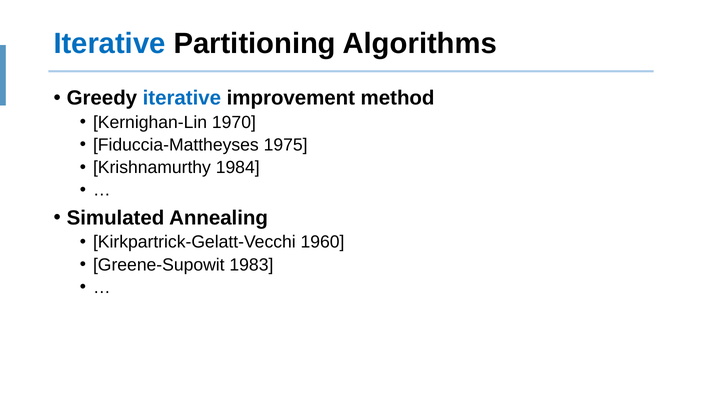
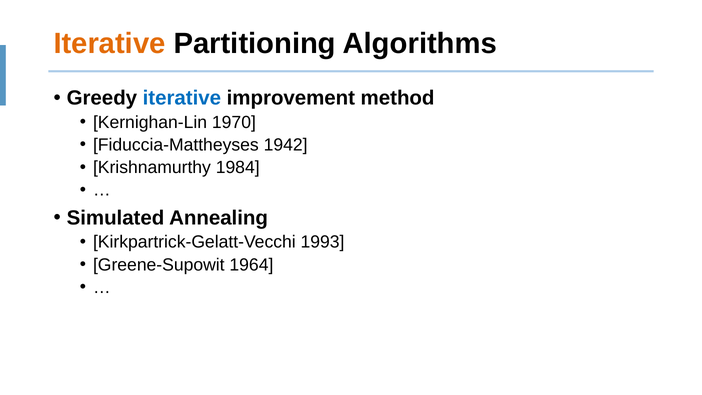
Iterative colour: blue -> orange (110, 44)
1975: 1975 -> 1942 (286, 145)
1960: 1960 -> 1993 (323, 242)
1983: 1983 -> 1964 (251, 265)
